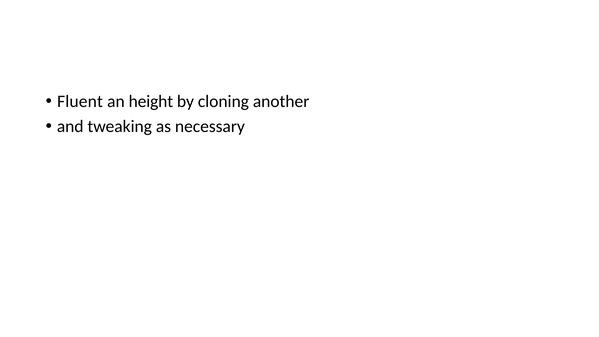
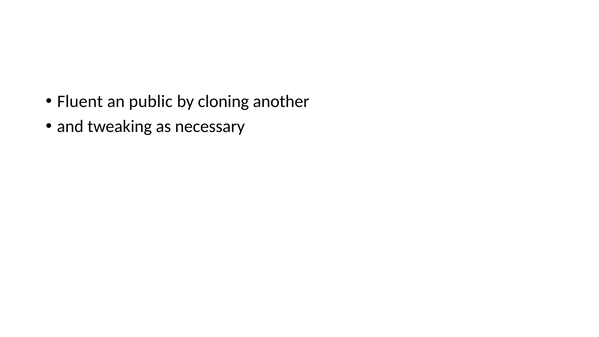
height: height -> public (151, 101)
